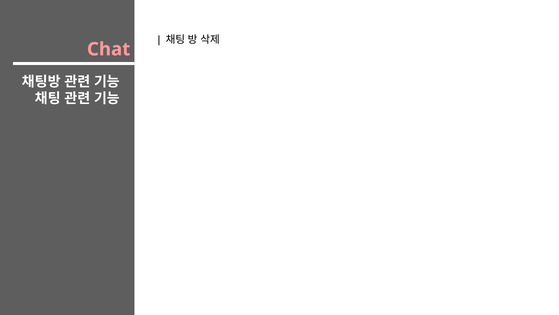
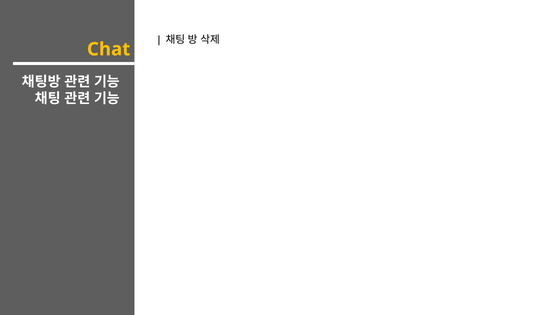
Chat colour: pink -> yellow (109, 49)
